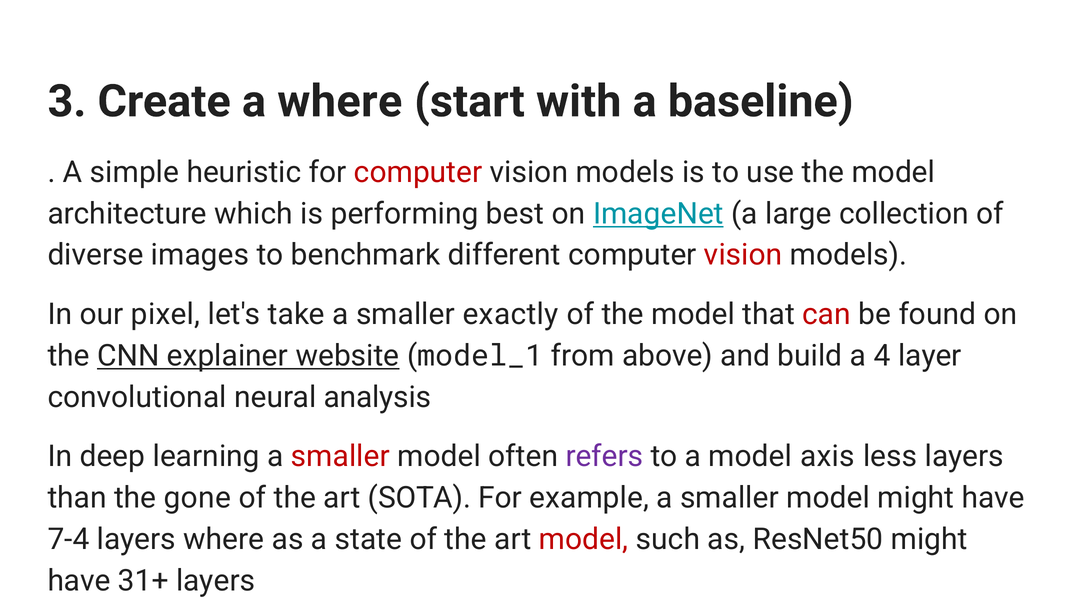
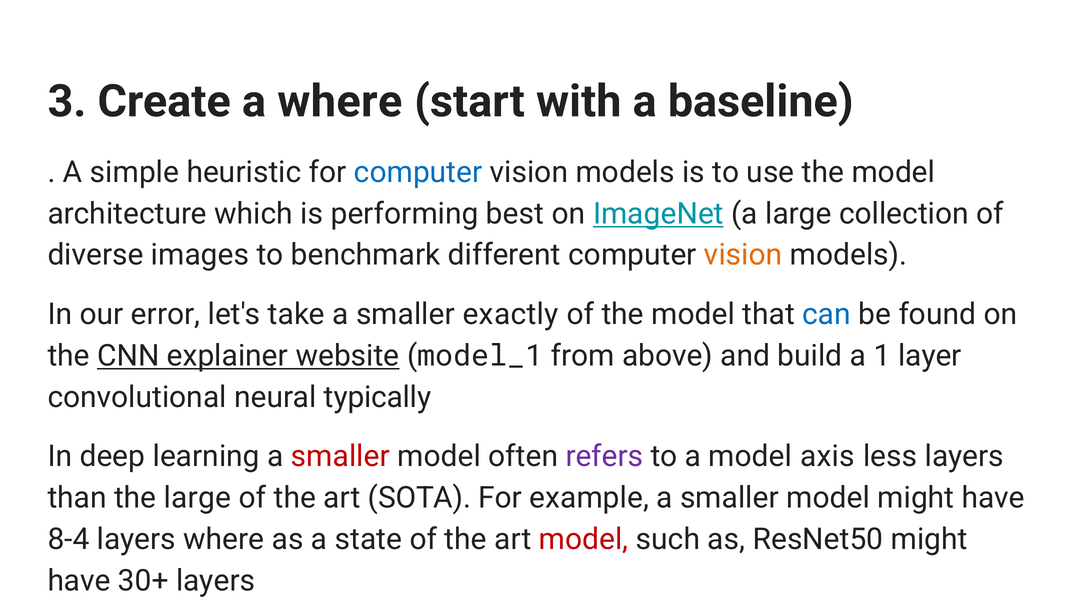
computer colour: red -> blue (418, 172)
vision colour: red -> orange (743, 255)
pixel: pixel -> error (166, 314)
can colour: red -> blue (827, 314)
4: 4 -> 1 (882, 356)
analysis: analysis -> typically (378, 397)
the gone: gone -> large (197, 498)
7-4: 7-4 -> 8-4 (69, 539)
31+: 31+ -> 30+ (143, 581)
